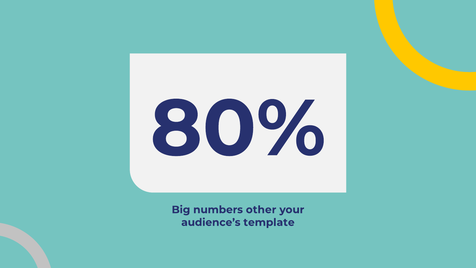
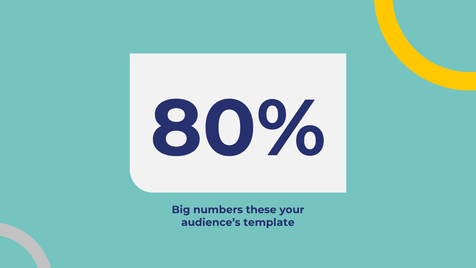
other: other -> these (261, 210)
